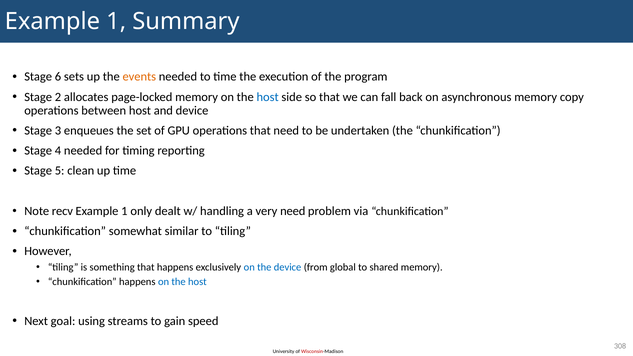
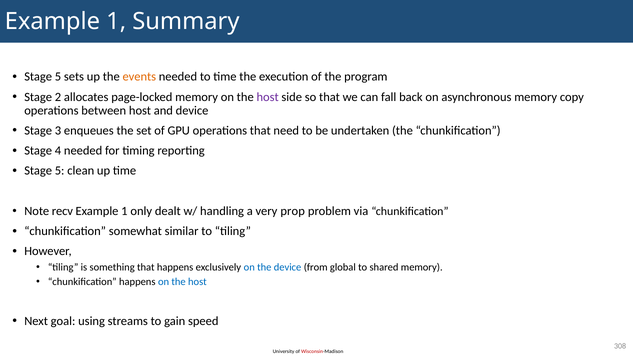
6: 6 -> 5 (58, 77)
host colour: blue -> purple (268, 97)
very need: need -> prop (293, 211)
